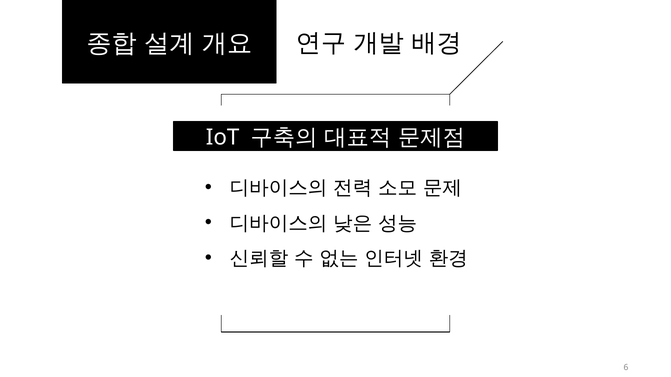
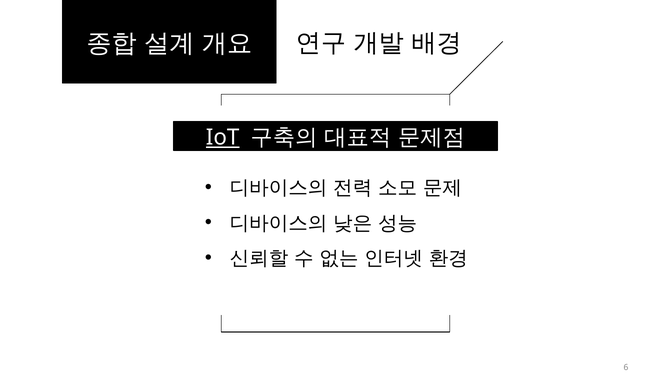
IoT underline: none -> present (223, 138)
